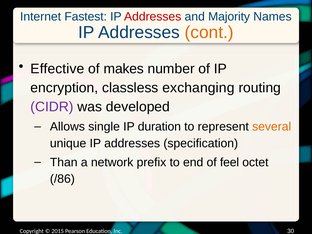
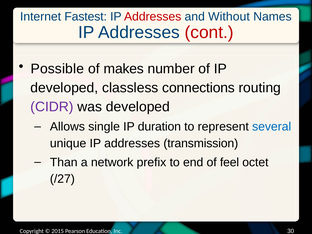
Majority: Majority -> Without (229, 17)
cont colour: orange -> red (209, 32)
Effective: Effective -> Possible (57, 69)
encryption: encryption -> developed (64, 88)
exchanging: exchanging -> connections (199, 88)
several colour: orange -> blue (272, 127)
specification: specification -> transmission (201, 143)
/86: /86 -> /27 (62, 179)
